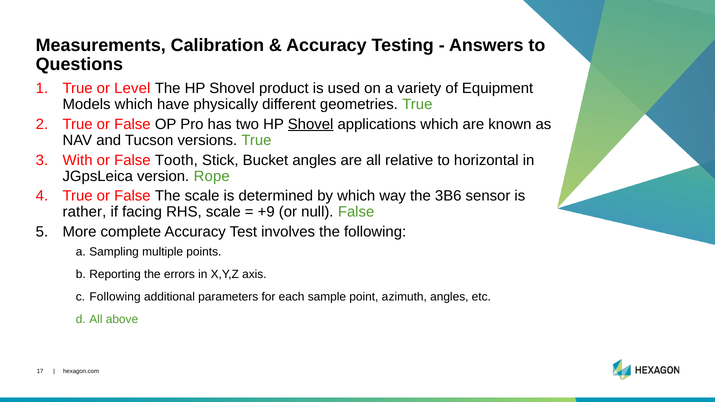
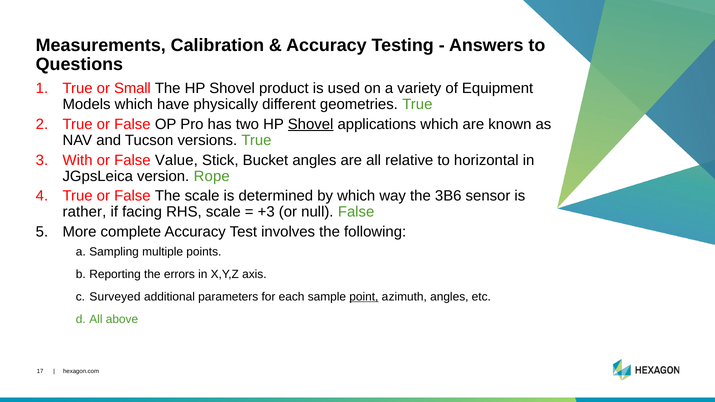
Level: Level -> Small (132, 88)
Tooth: Tooth -> Value (176, 160)
+9: +9 -> +3 (266, 212)
Following: Following -> Surveyed (115, 297)
point underline: none -> present (364, 297)
